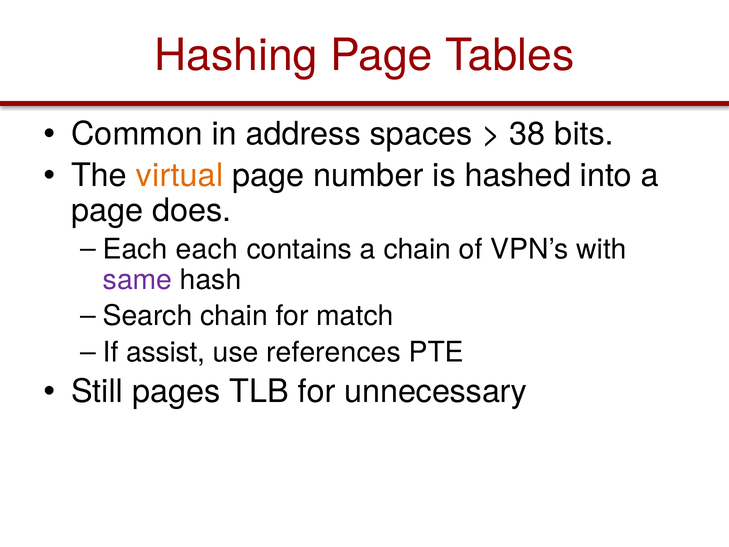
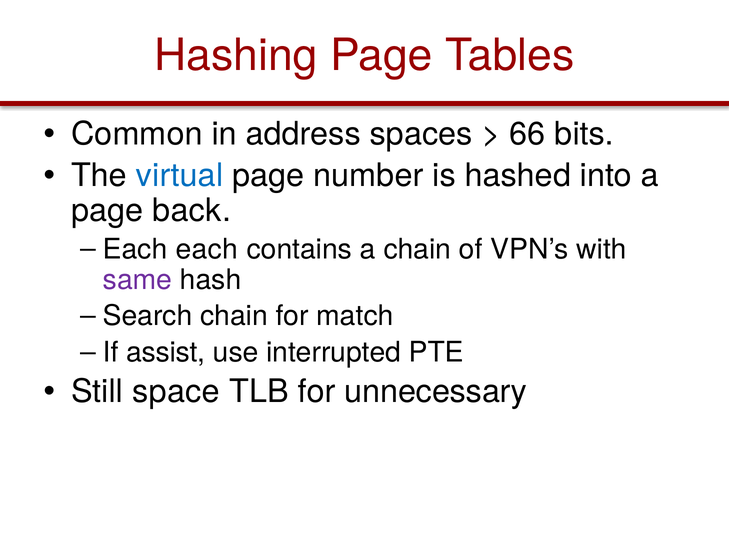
38: 38 -> 66 (527, 134)
virtual colour: orange -> blue (180, 176)
does: does -> back (192, 211)
references: references -> interrupted (334, 352)
pages: pages -> space (176, 391)
